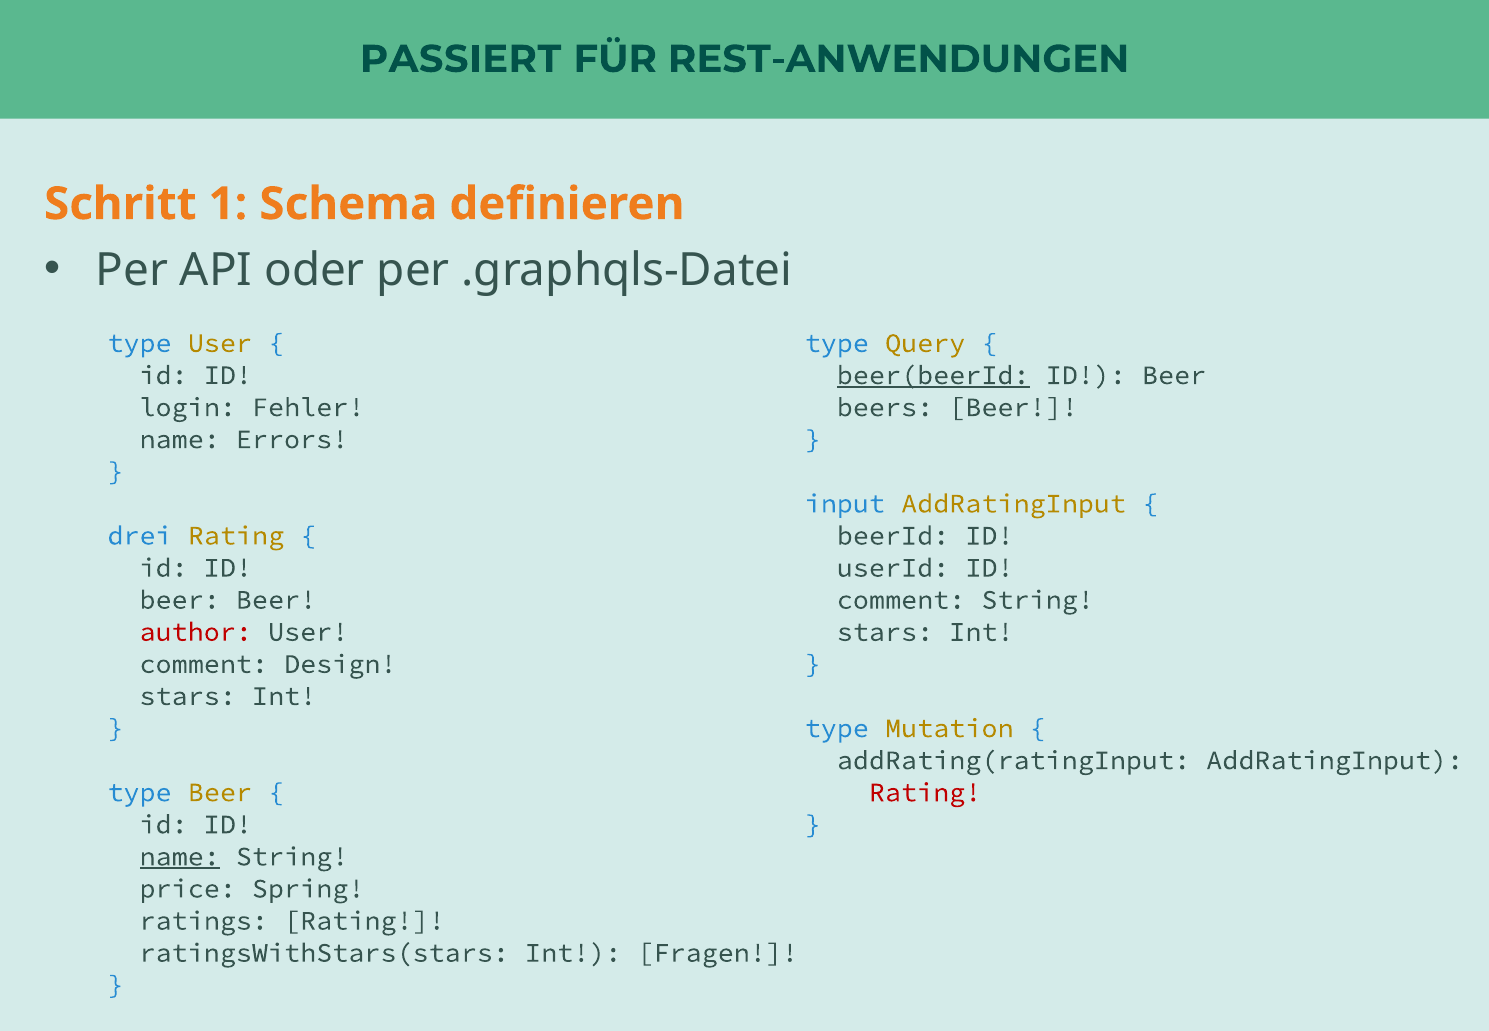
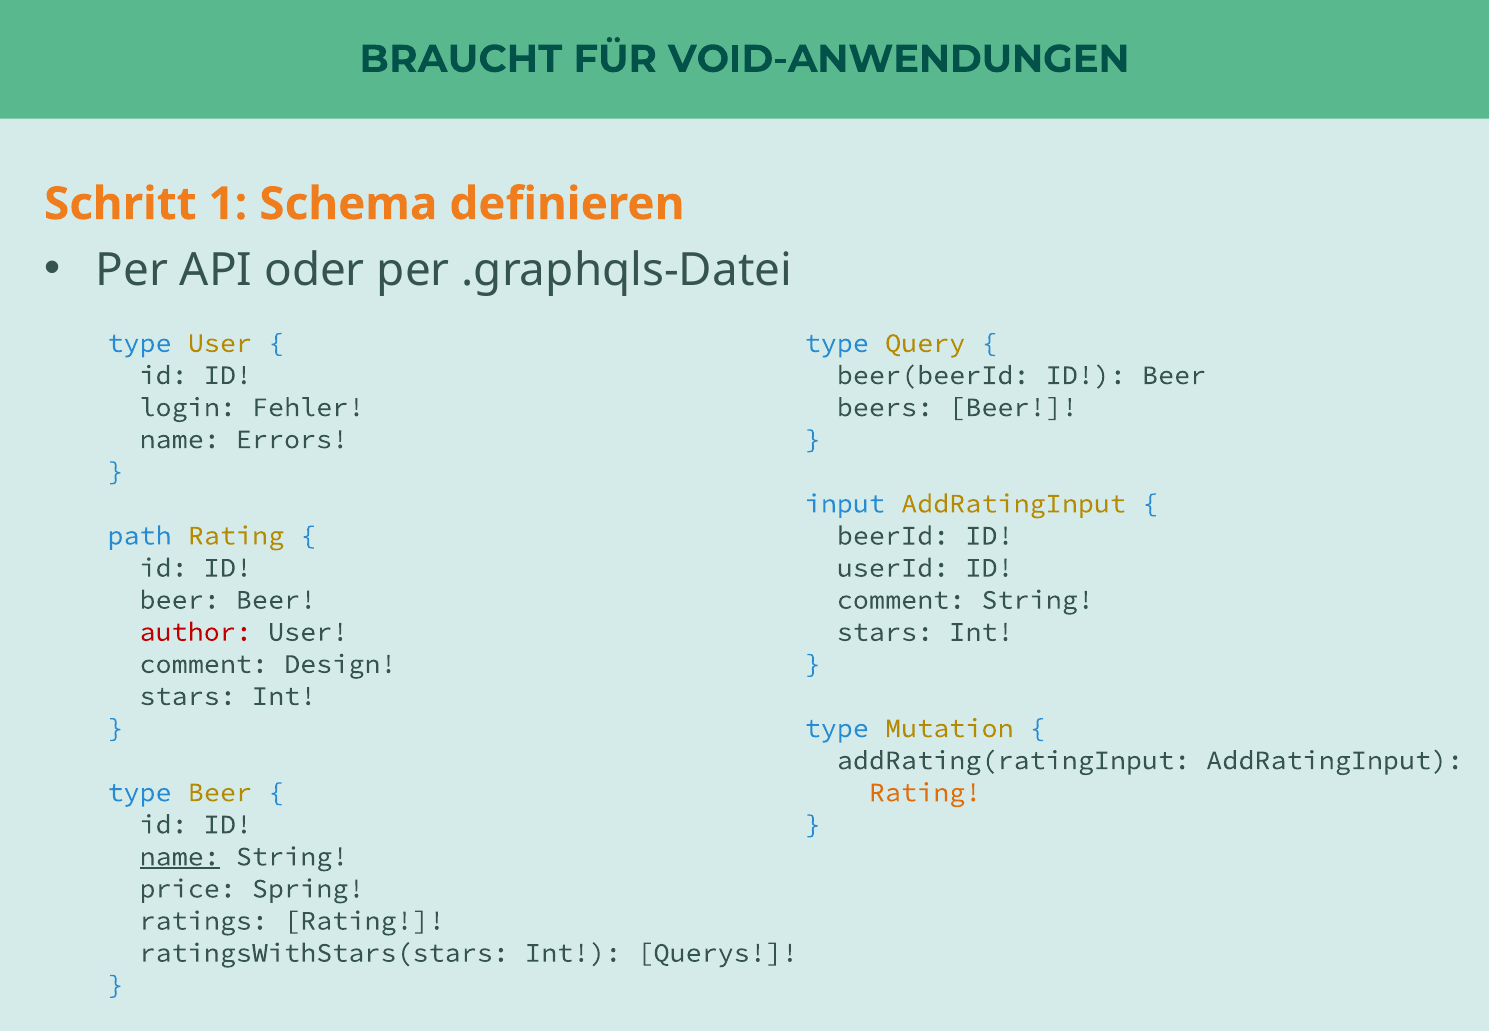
PASSIERT: PASSIERT -> BRAUCHT (461, 59)
REST-ANWENDUNGEN: REST-ANWENDUNGEN -> VOID-ANWENDUNGEN (899, 59)
beer(beerId underline: present -> none (933, 375)
drei: drei -> path (140, 536)
Rating colour: red -> orange (925, 792)
Fragen: Fragen -> Querys (718, 953)
